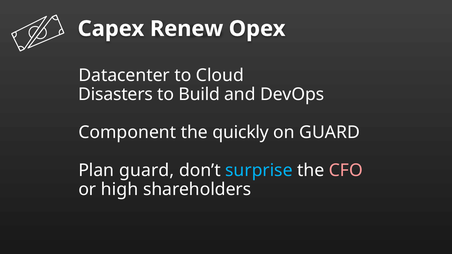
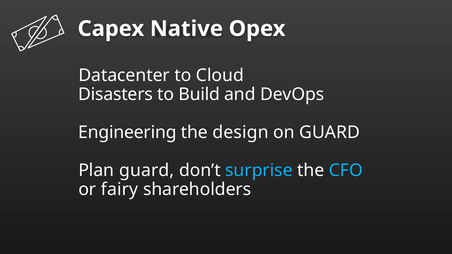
Renew: Renew -> Native (186, 29)
Component: Component -> Engineering (127, 133)
quickly: quickly -> design (240, 133)
CFO colour: pink -> light blue (346, 170)
high: high -> fairy (120, 189)
